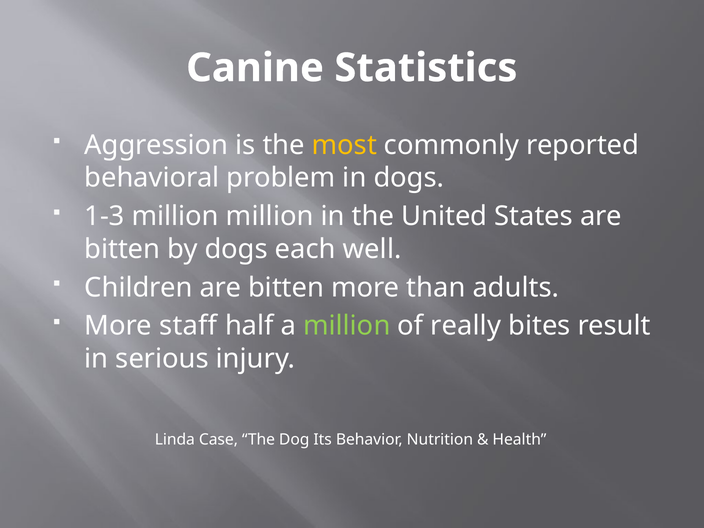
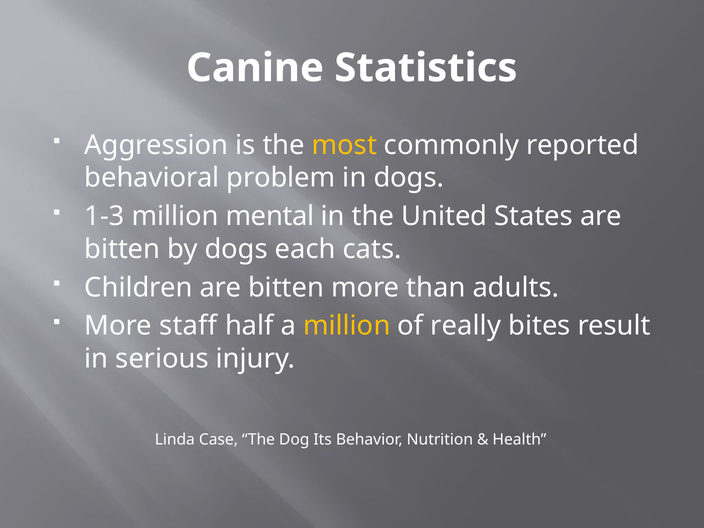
million million: million -> mental (270, 216)
well: well -> cats (372, 249)
million colour: light green -> yellow (347, 326)
